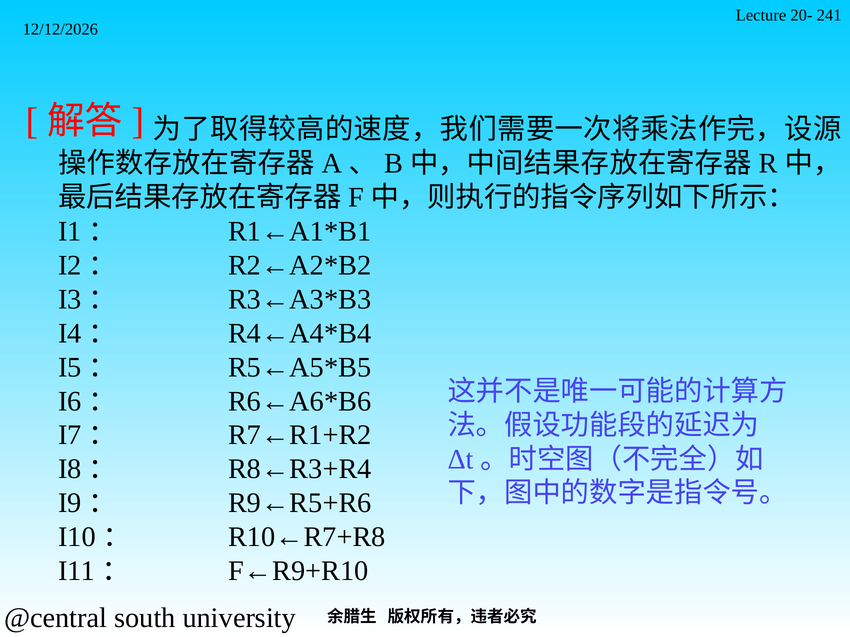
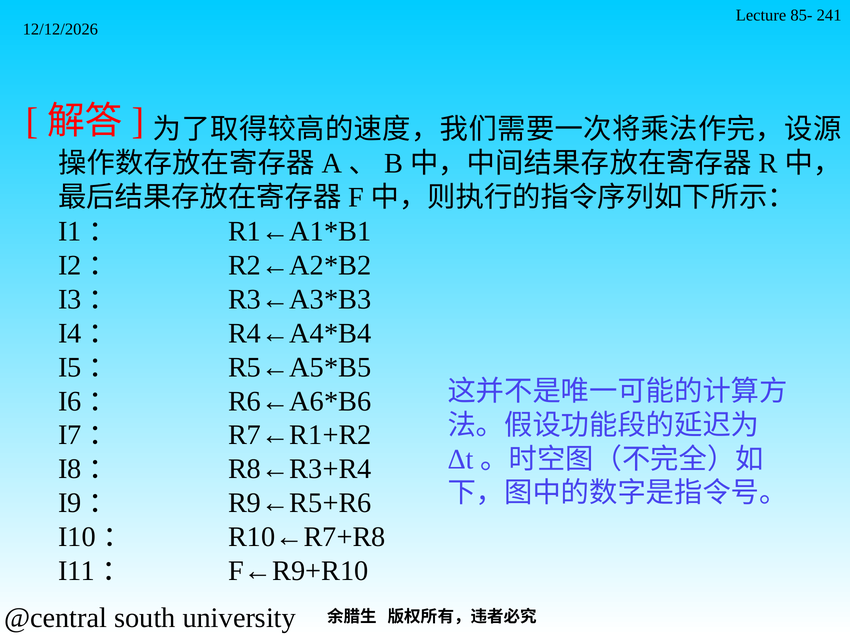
20-: 20- -> 85- (801, 15)
